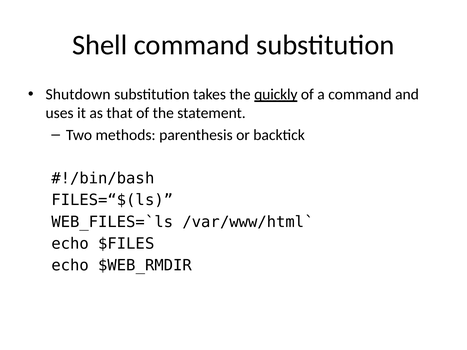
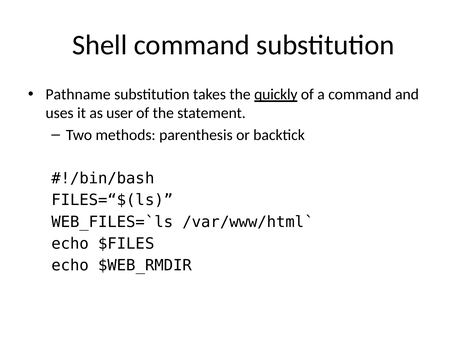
Shutdown: Shutdown -> Pathname (78, 94)
that: that -> user (120, 113)
